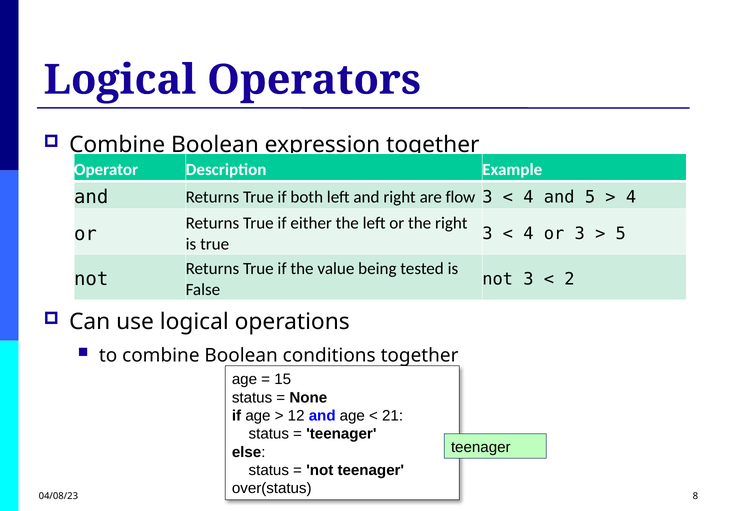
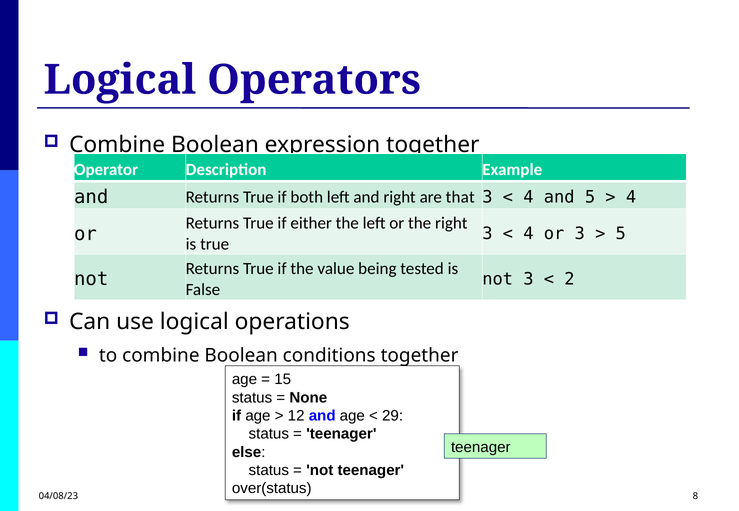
are flow: flow -> that (460, 197)
21: 21 -> 29 (393, 416)
